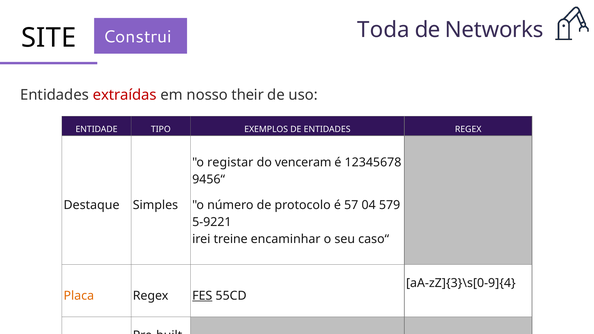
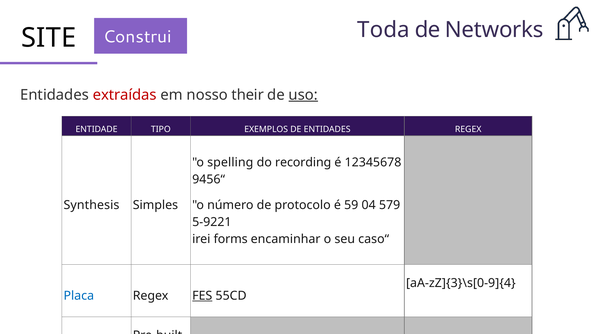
uso underline: none -> present (303, 95)
registar: registar -> spelling (230, 163)
venceram: venceram -> recording (303, 163)
Destaque: Destaque -> Synthesis (91, 205)
57: 57 -> 59 (351, 205)
treine: treine -> forms (231, 239)
Placa colour: orange -> blue (79, 296)
